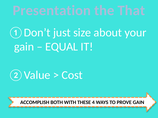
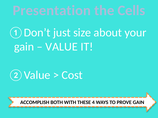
That: That -> Cells (131, 10)
EQUAL: EQUAL -> VALUE (61, 47)
